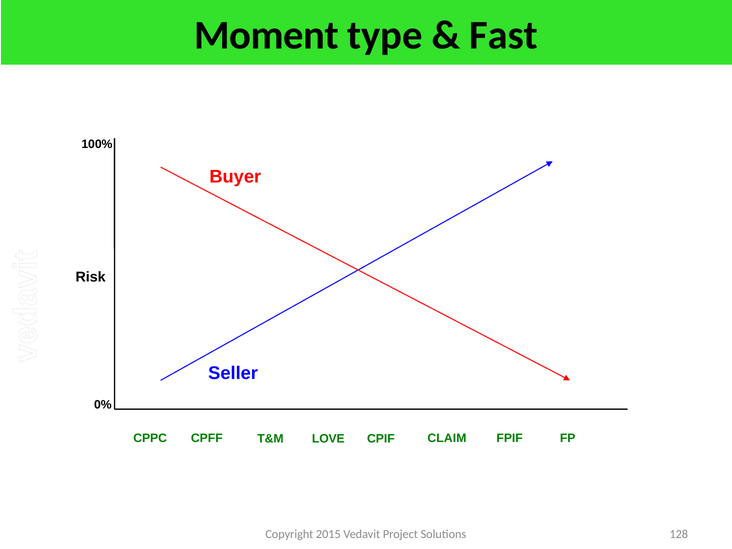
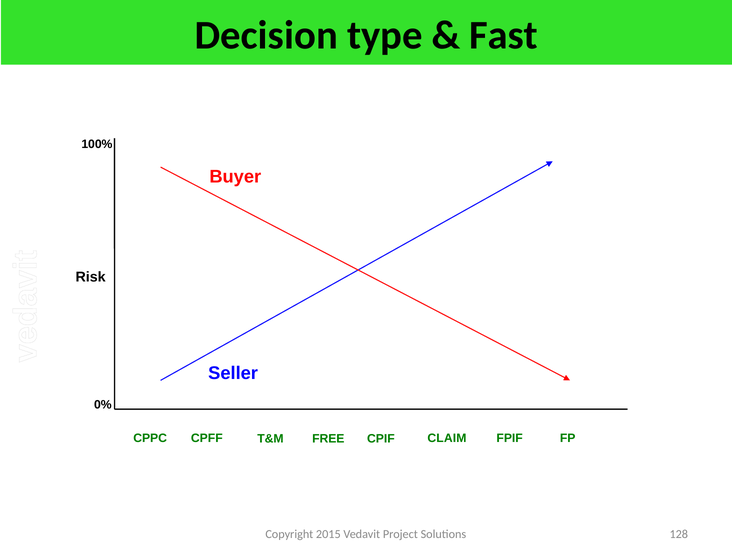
Moment: Moment -> Decision (266, 35)
LOVE: LOVE -> FREE (328, 439)
